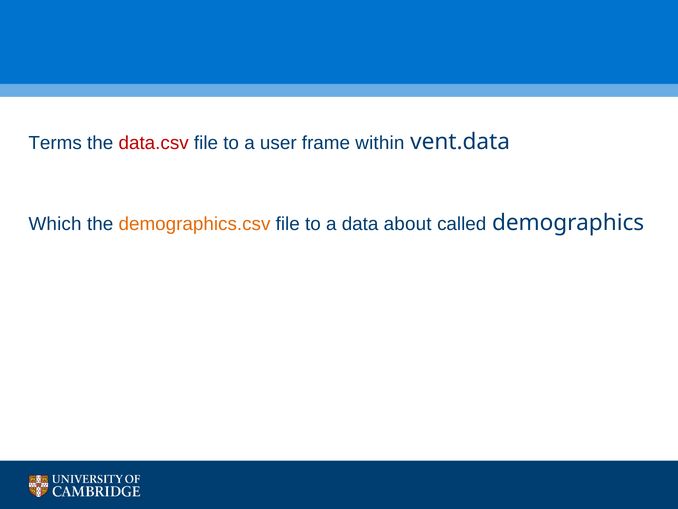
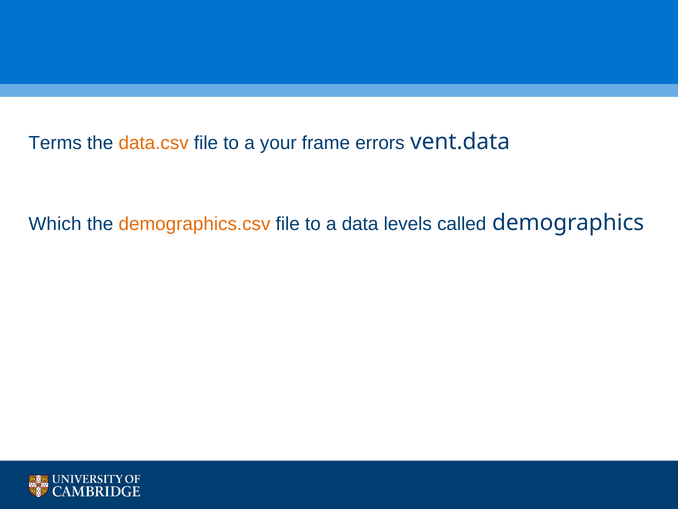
data.csv colour: red -> orange (154, 143)
user: user -> your (278, 143)
within: within -> errors (380, 143)
about: about -> levels (408, 224)
